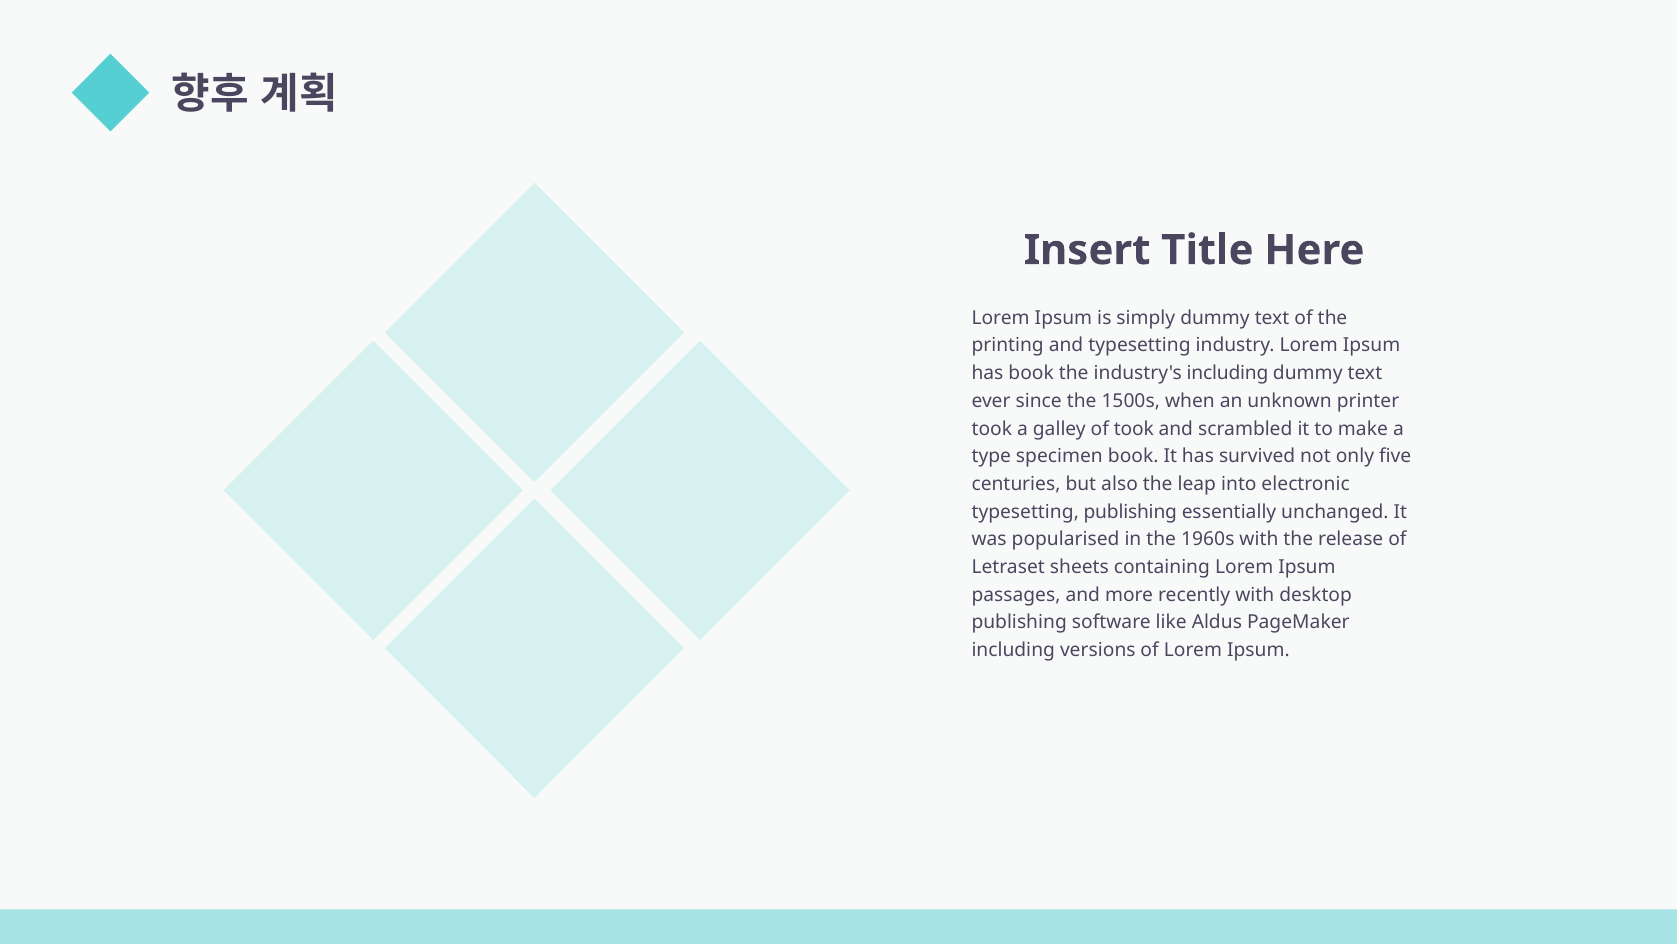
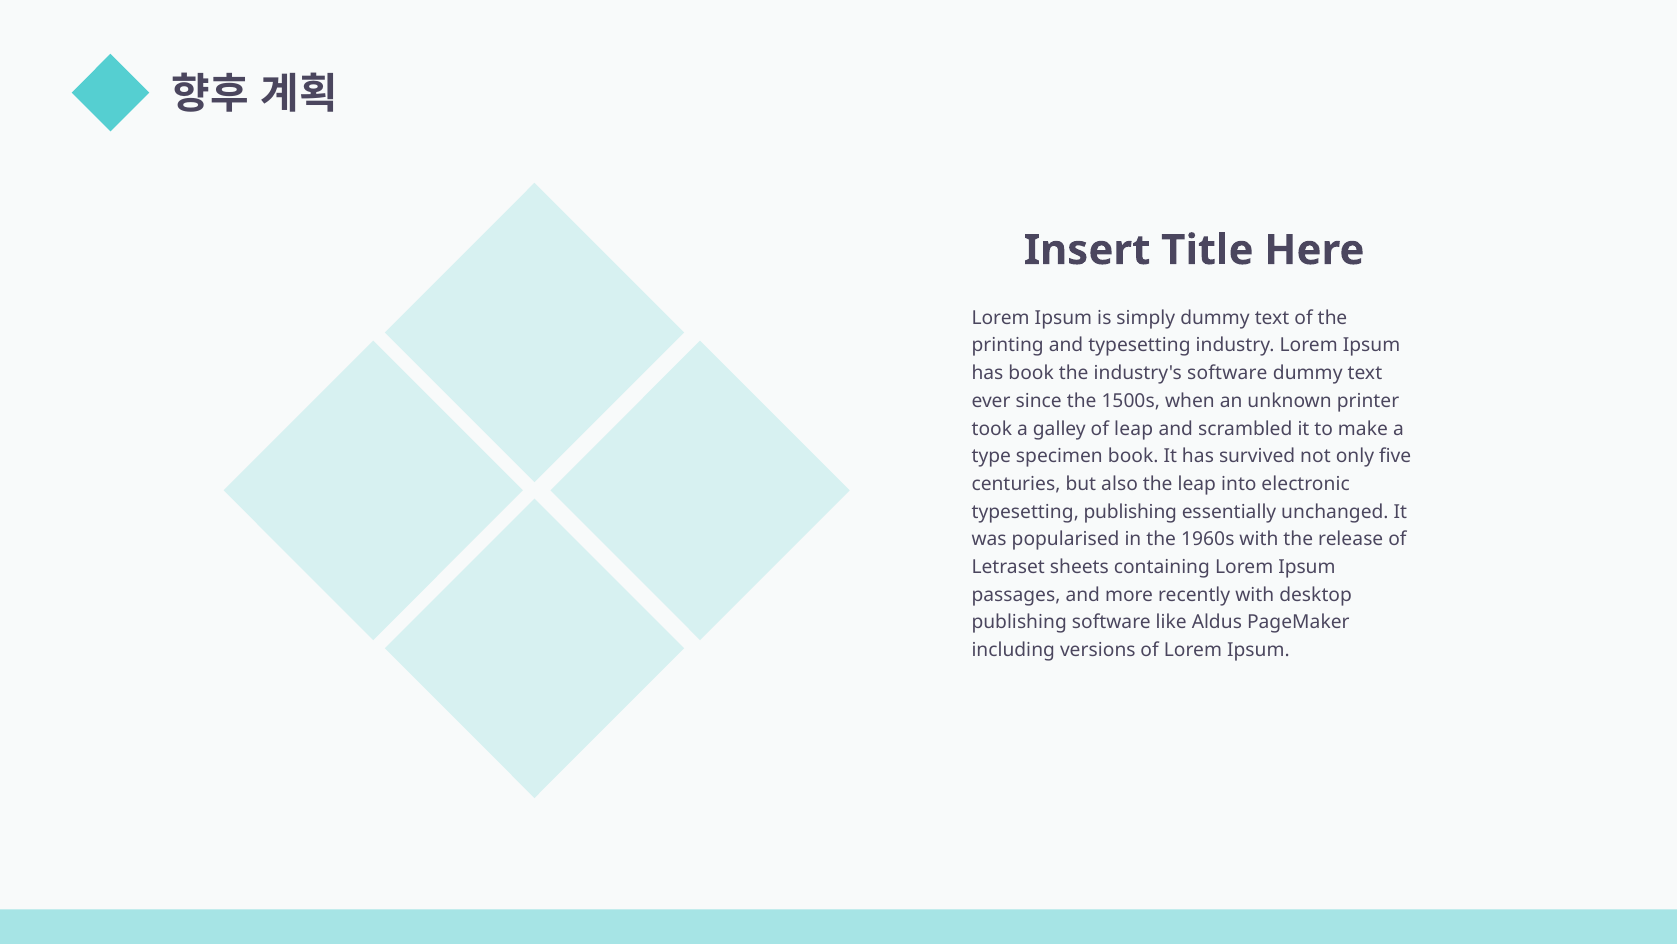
industry's including: including -> software (1227, 373)
of took: took -> leap (1134, 428)
